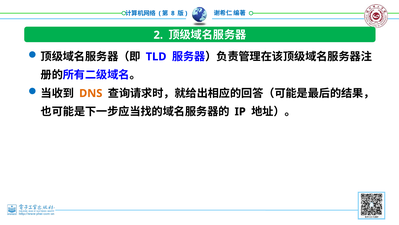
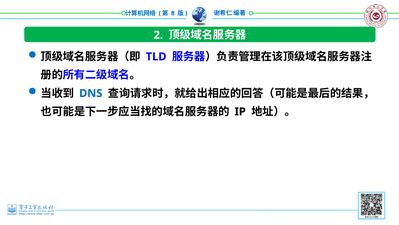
DNS colour: orange -> blue (91, 93)
